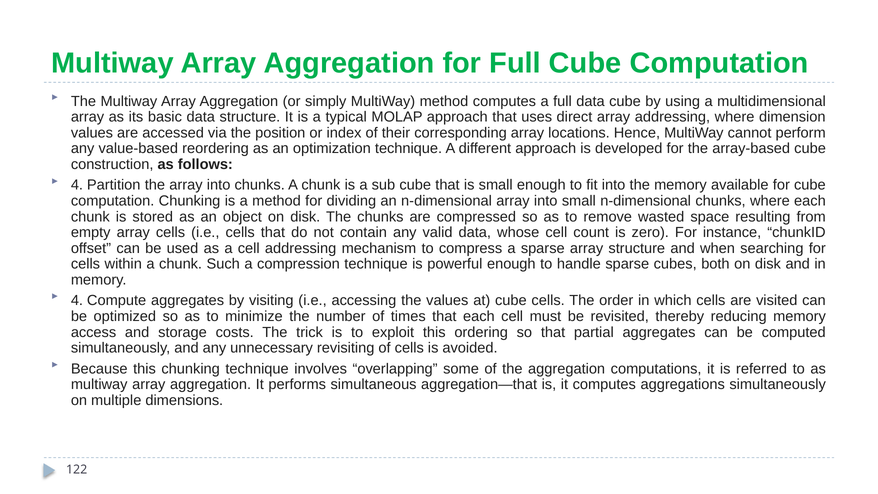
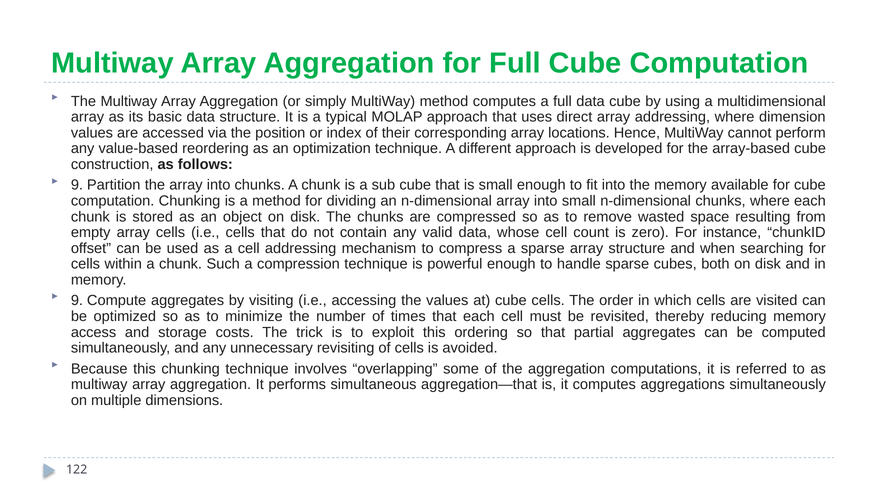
4: 4 -> 9 (77, 185)
4: 4 -> 9 (77, 301)
